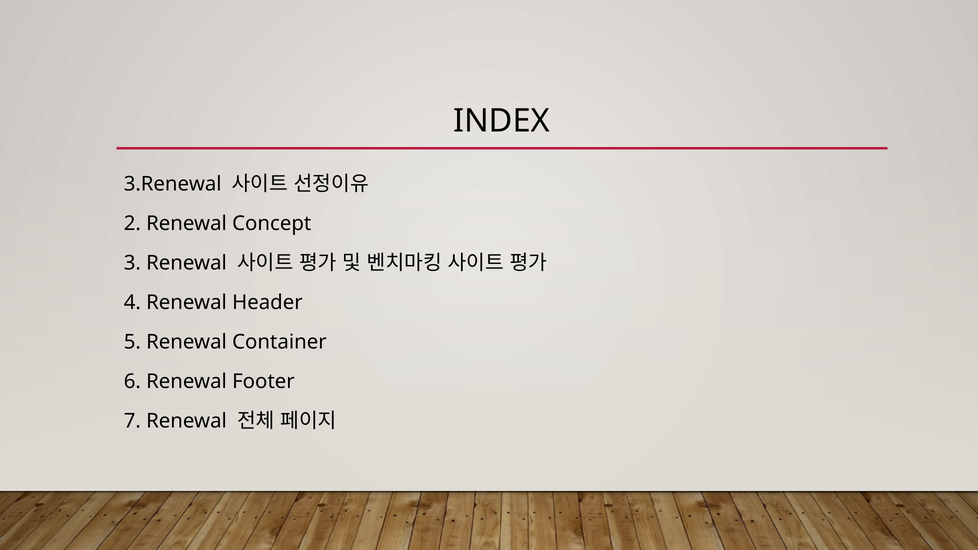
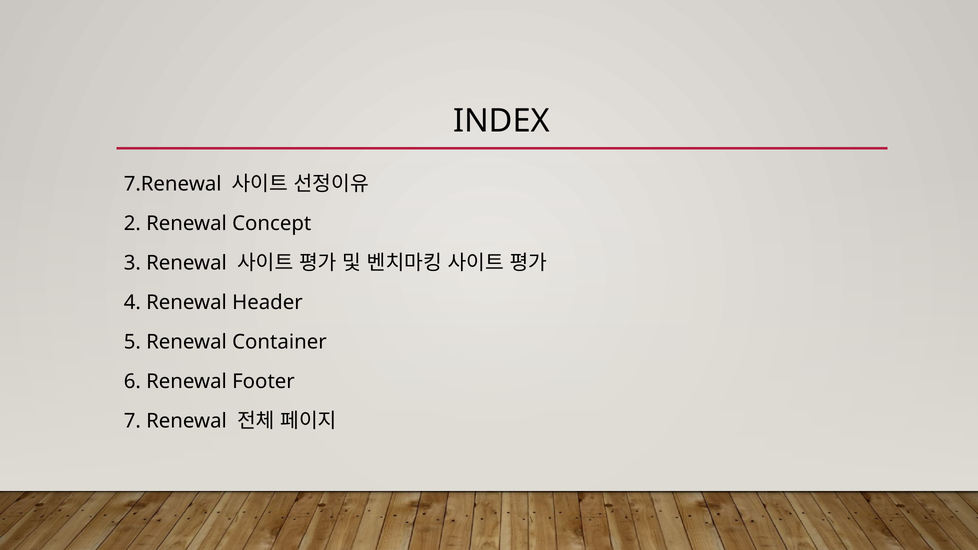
3.Renewal: 3.Renewal -> 7.Renewal (173, 184)
